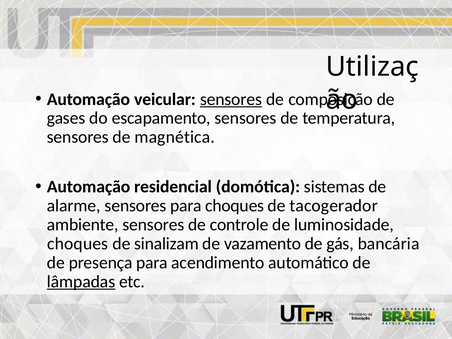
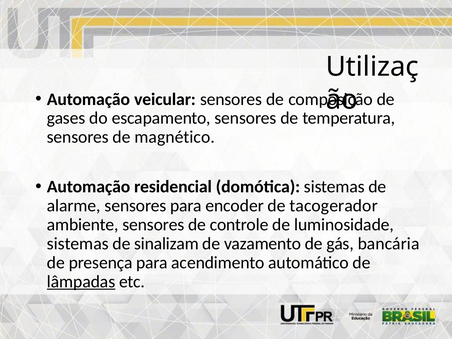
sensores underline: present -> none (231, 99)
magnética: magnética -> magnético (175, 137)
para choques: choques -> encoder (235, 206)
choques: choques -> sistemas (78, 244)
